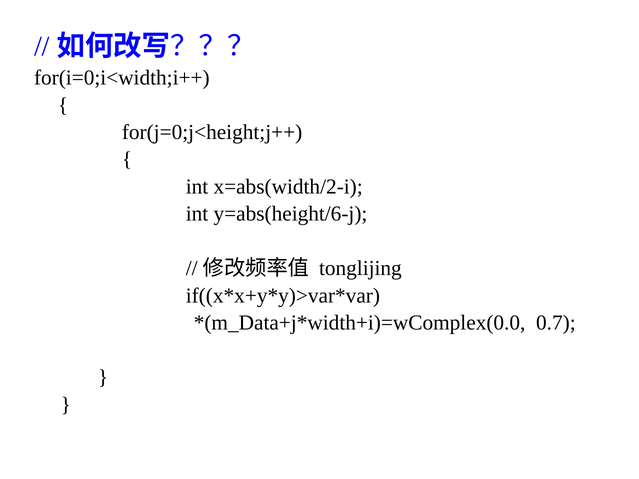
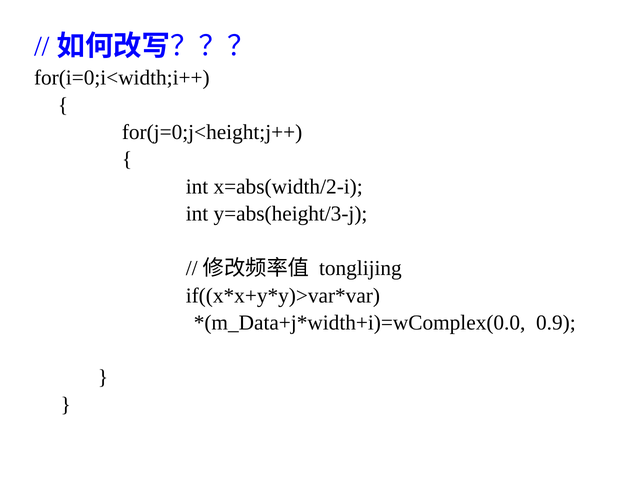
y=abs(height/6-j: y=abs(height/6-j -> y=abs(height/3-j (290, 214)
0.7: 0.7 -> 0.9 (556, 323)
